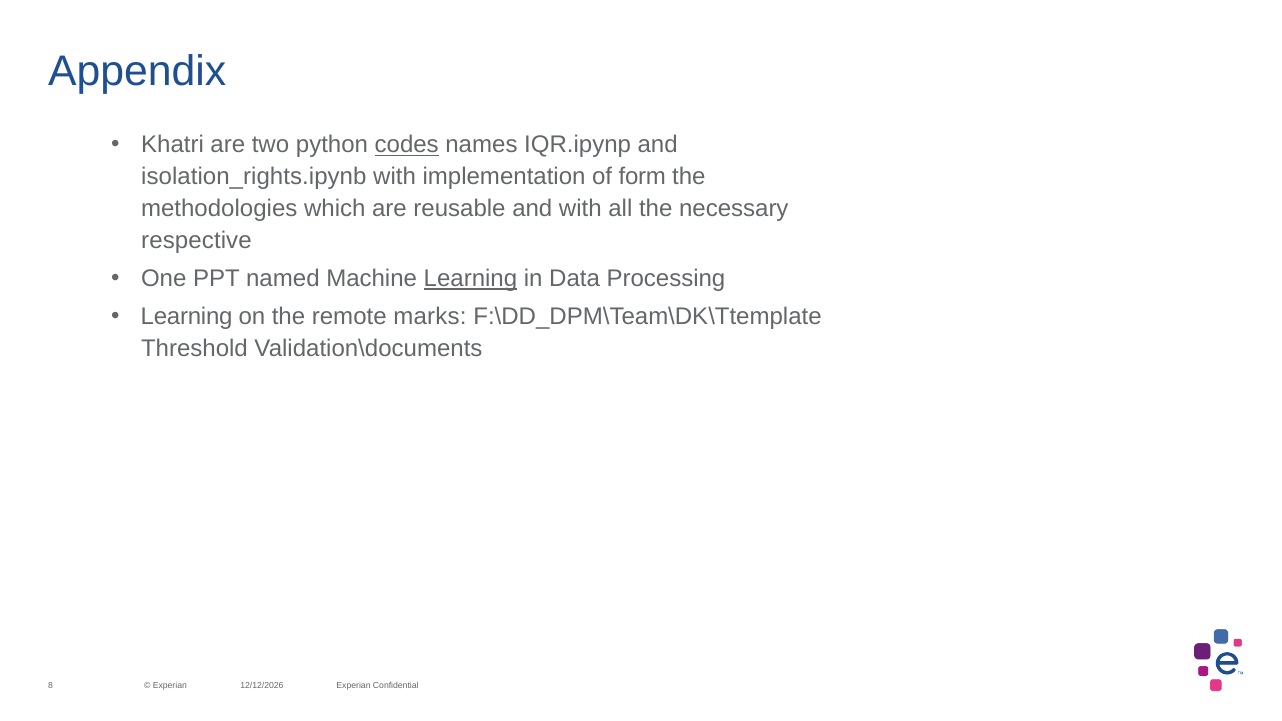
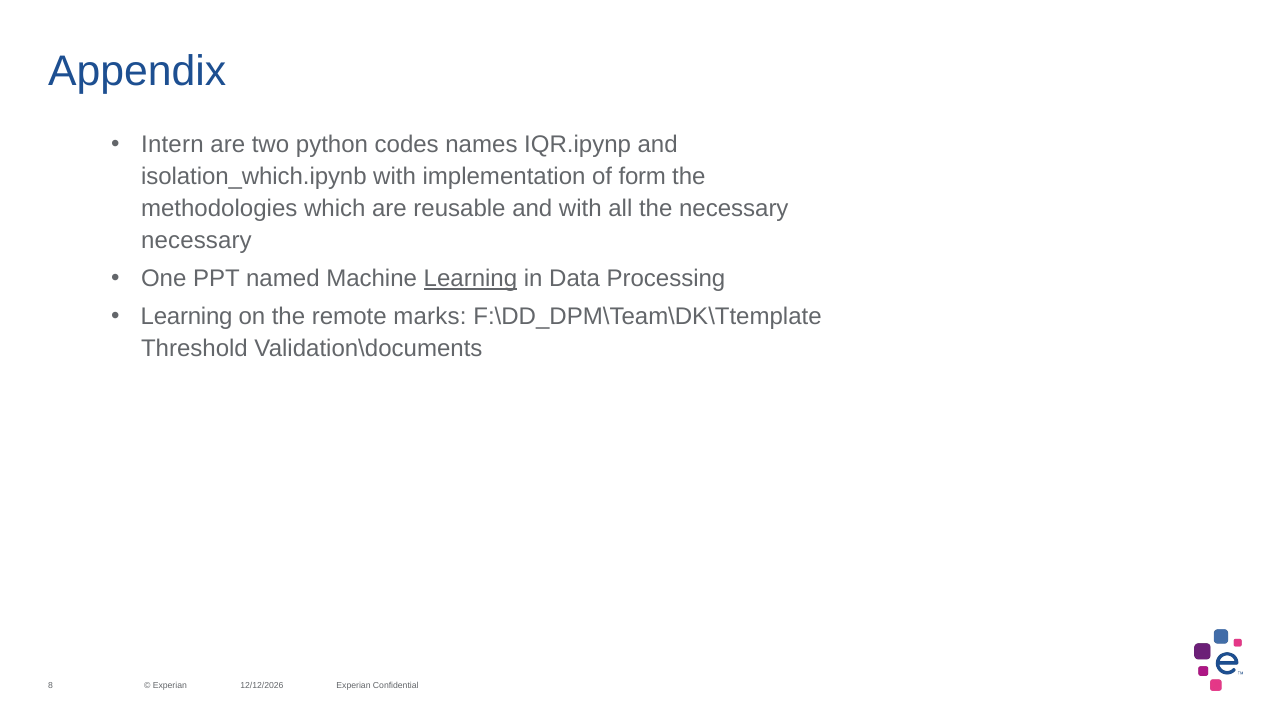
Khatri: Khatri -> Intern (172, 145)
codes underline: present -> none (407, 145)
isolation_rights.ipynb: isolation_rights.ipynb -> isolation_which.ipynb (254, 177)
respective: respective -> necessary (196, 240)
